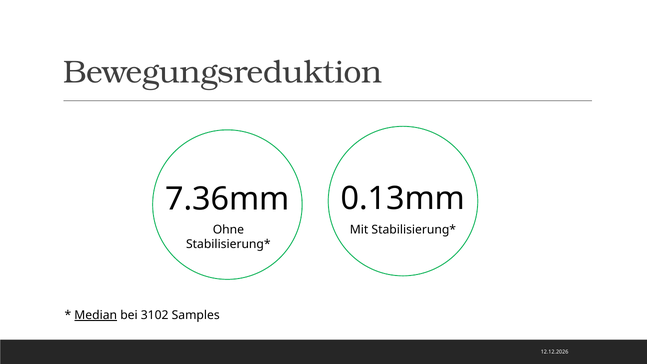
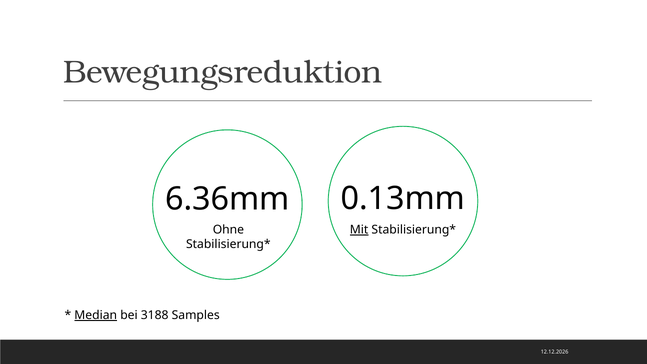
7.36mm: 7.36mm -> 6.36mm (227, 199)
Mit underline: none -> present (359, 230)
3102: 3102 -> 3188 (155, 315)
